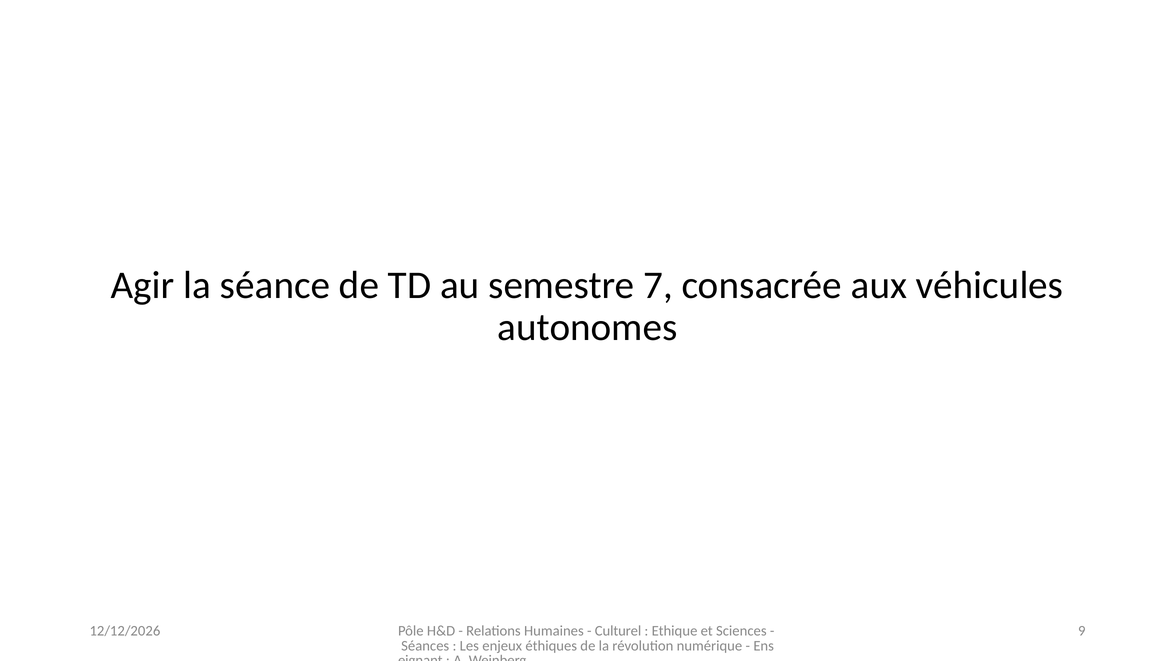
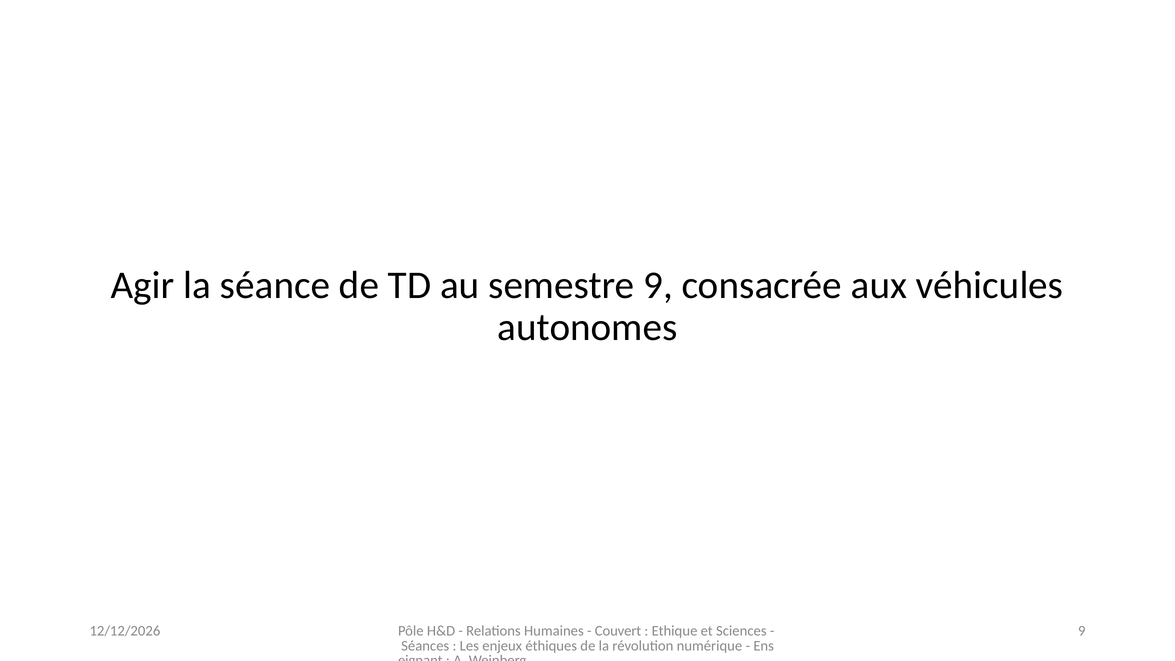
semestre 7: 7 -> 9 (658, 285)
Culturel: Culturel -> Couvert (618, 631)
